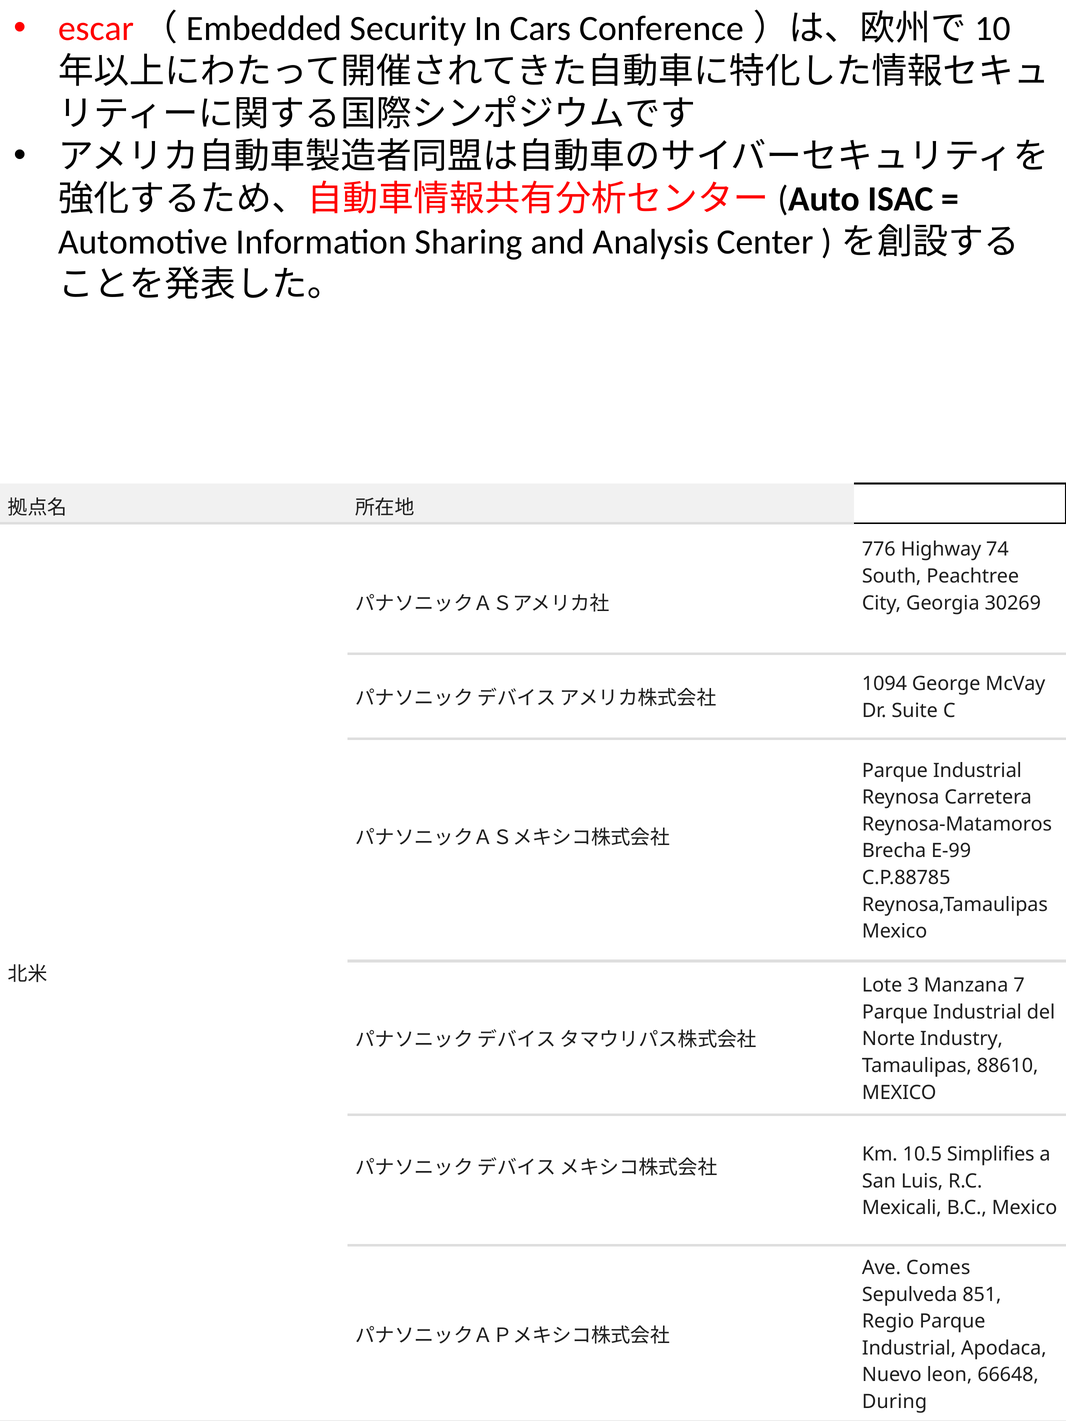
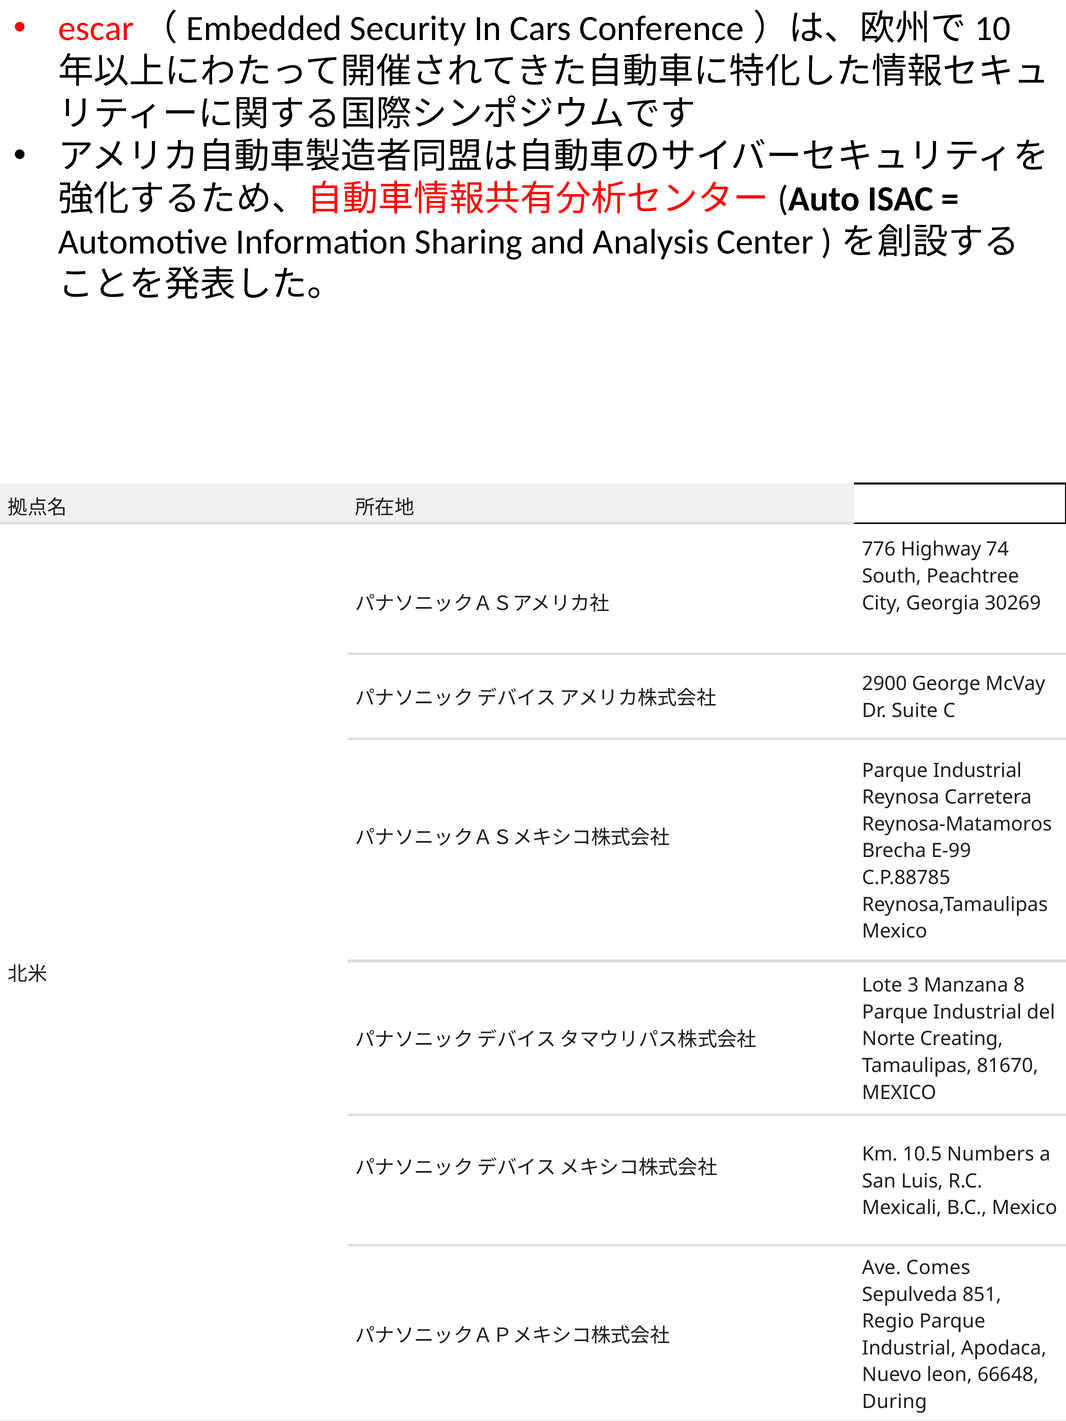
1094: 1094 -> 2900 (884, 684)
7: 7 -> 8 (1019, 986)
Industry: Industry -> Creating (961, 1039)
88610: 88610 -> 81670 (1008, 1066)
Simplifies: Simplifies -> Numbers (991, 1155)
